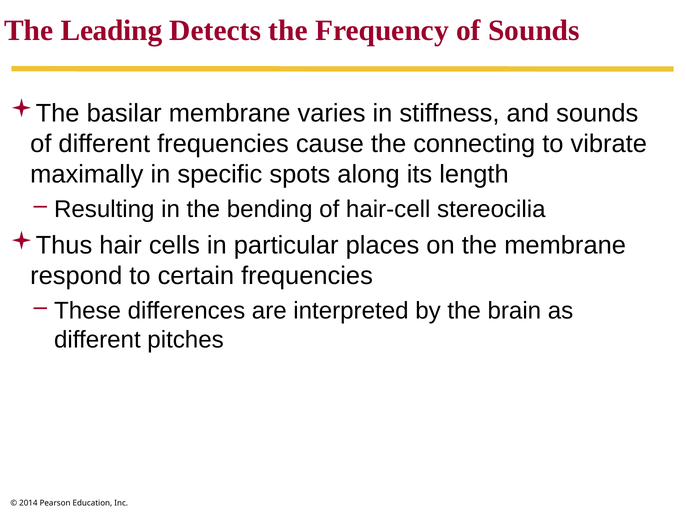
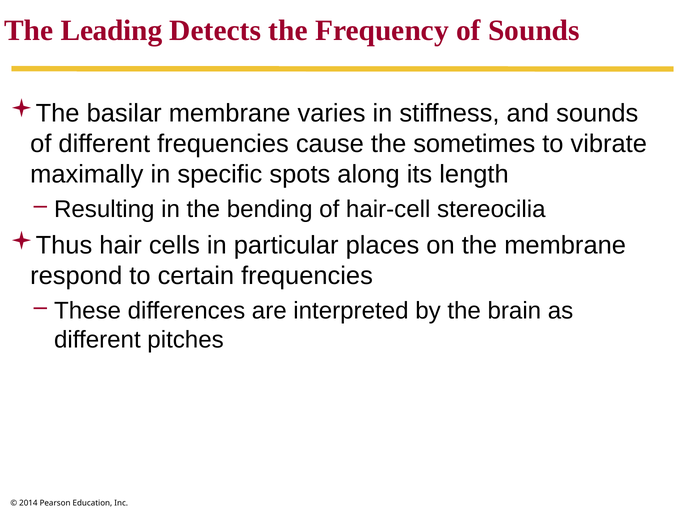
connecting: connecting -> sometimes (474, 144)
